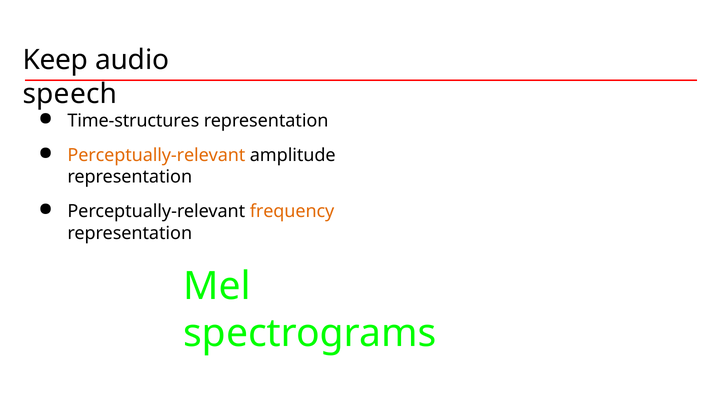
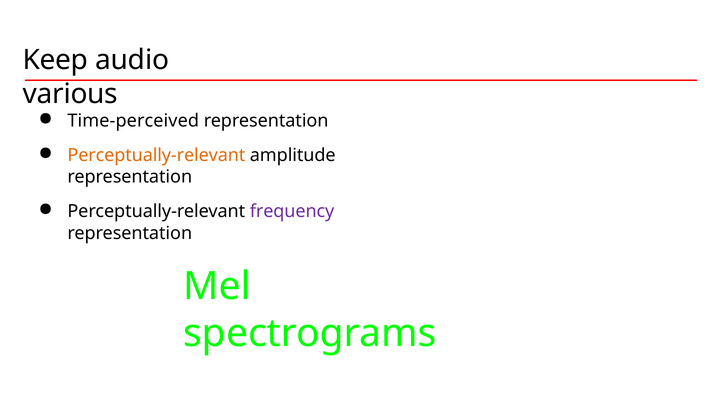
speech: speech -> various (70, 94)
Time-structures: Time-structures -> Time-perceived (133, 121)
frequency colour: orange -> purple (292, 211)
